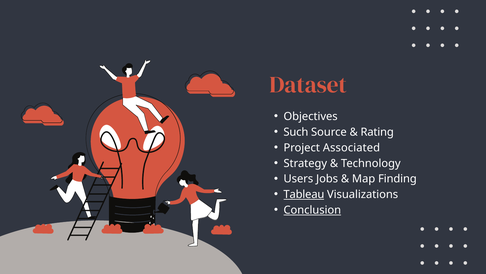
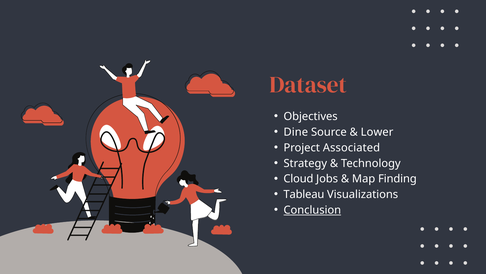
Such: Such -> Dine (296, 132)
Rating: Rating -> Lower (377, 132)
Users: Users -> Cloud (298, 179)
Tableau underline: present -> none (304, 194)
